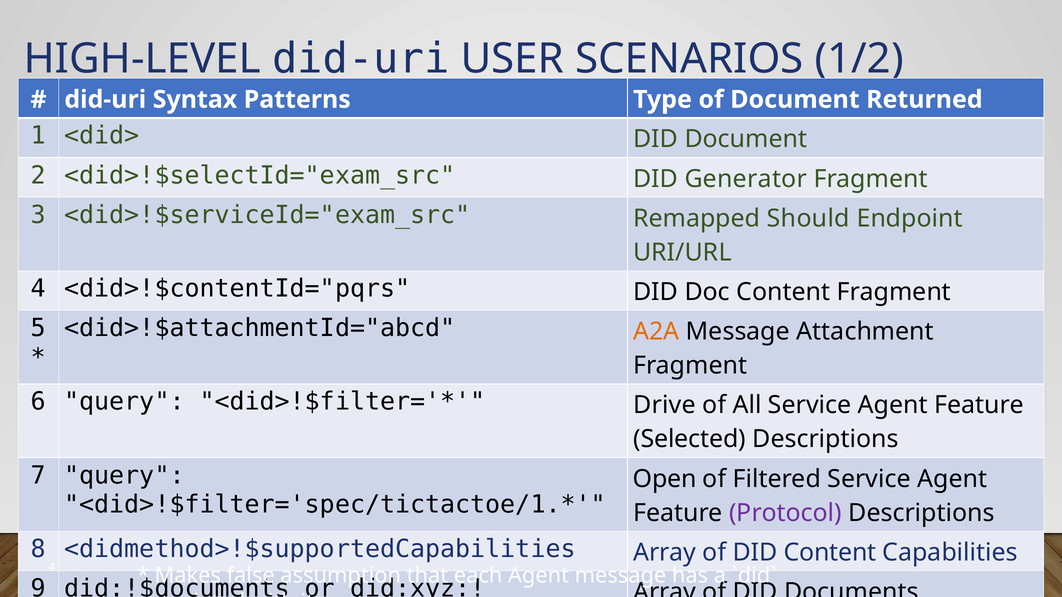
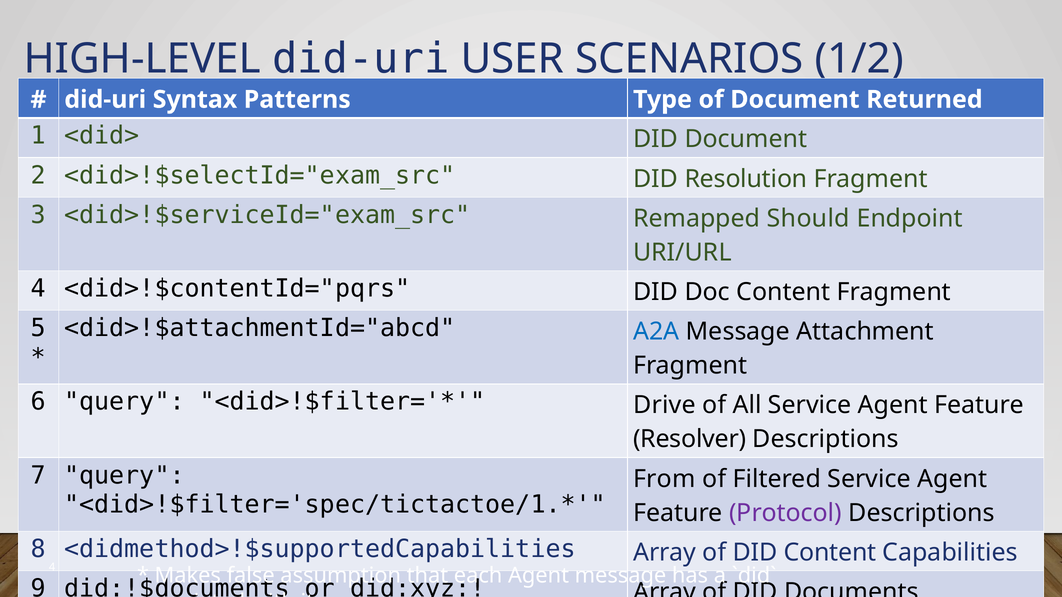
Generator: Generator -> Resolution (746, 179)
A2A colour: orange -> blue (656, 332)
Selected: Selected -> Resolver (690, 440)
Open: Open -> From (664, 479)
